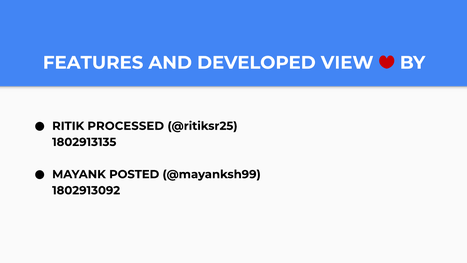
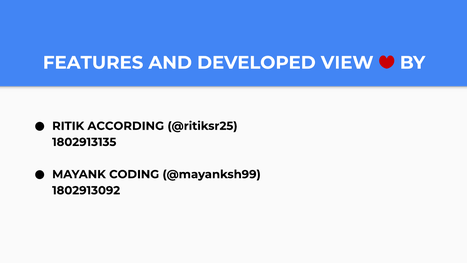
PROCESSED: PROCESSED -> ACCORDING (126, 126)
POSTED: POSTED -> CODING (134, 174)
